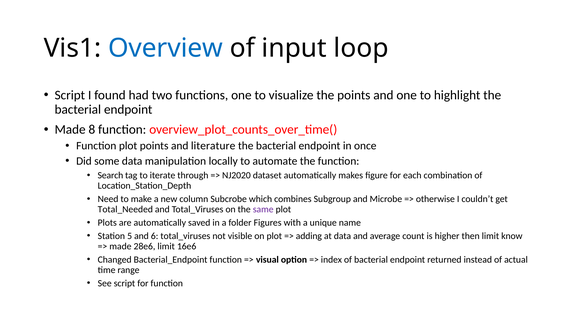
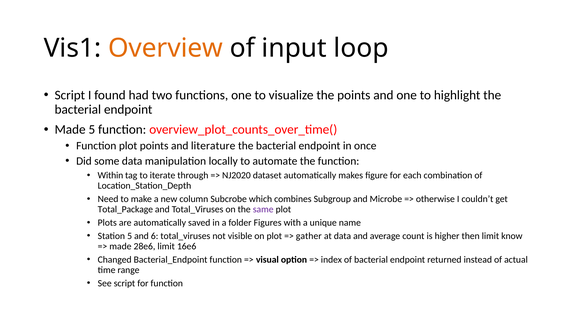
Overview colour: blue -> orange (165, 48)
Made 8: 8 -> 5 (92, 130)
Search: Search -> Within (110, 176)
Total_Needed: Total_Needed -> Total_Package (125, 210)
adding: adding -> gather (309, 236)
